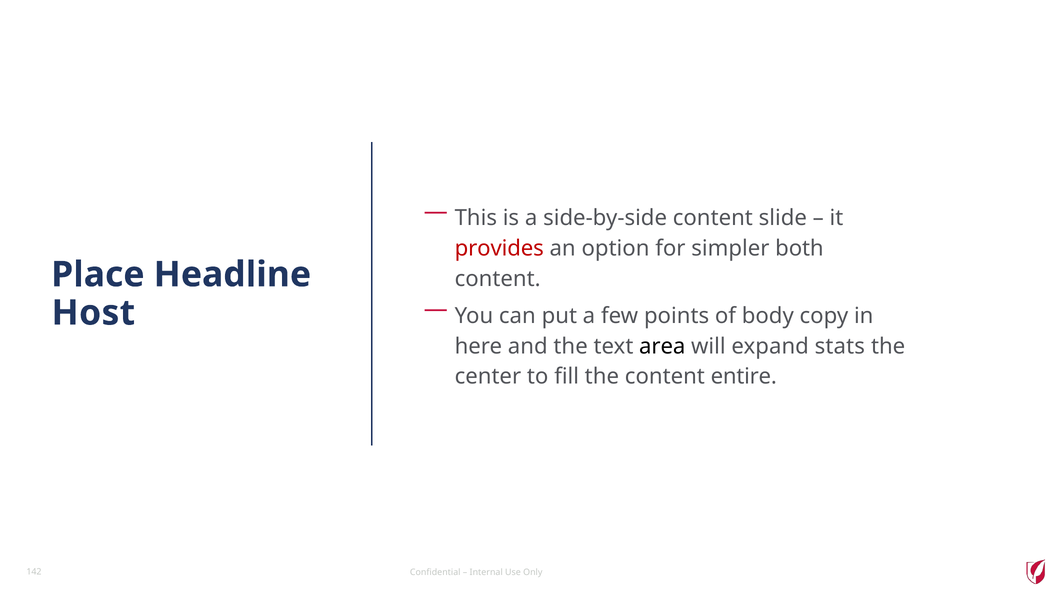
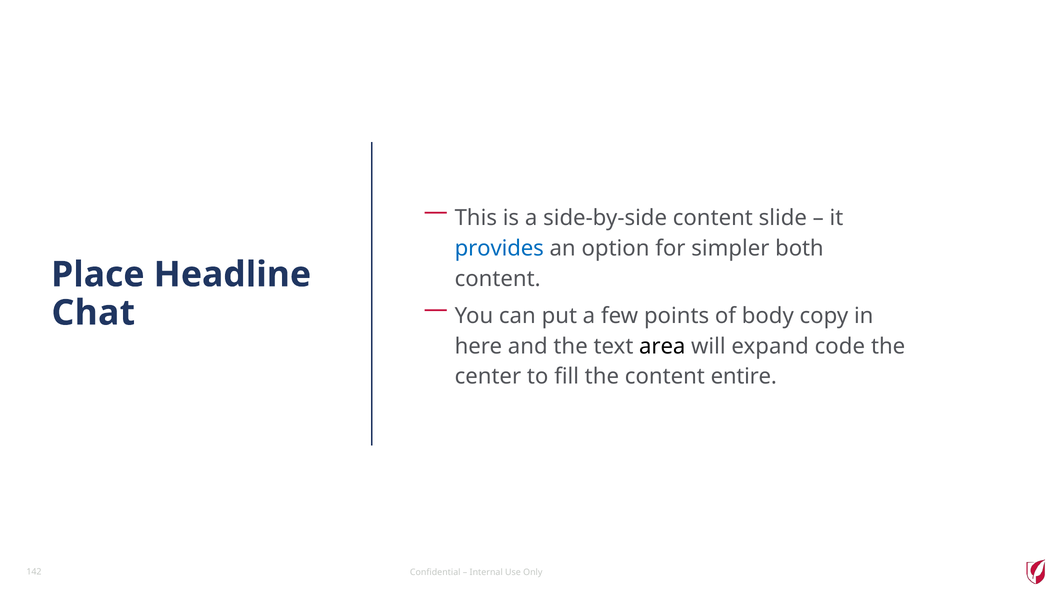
provides colour: red -> blue (499, 248)
Host: Host -> Chat (93, 313)
stats: stats -> code (840, 346)
